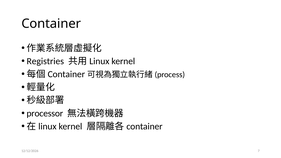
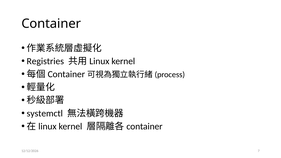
processor: processor -> systemctl (45, 113)
